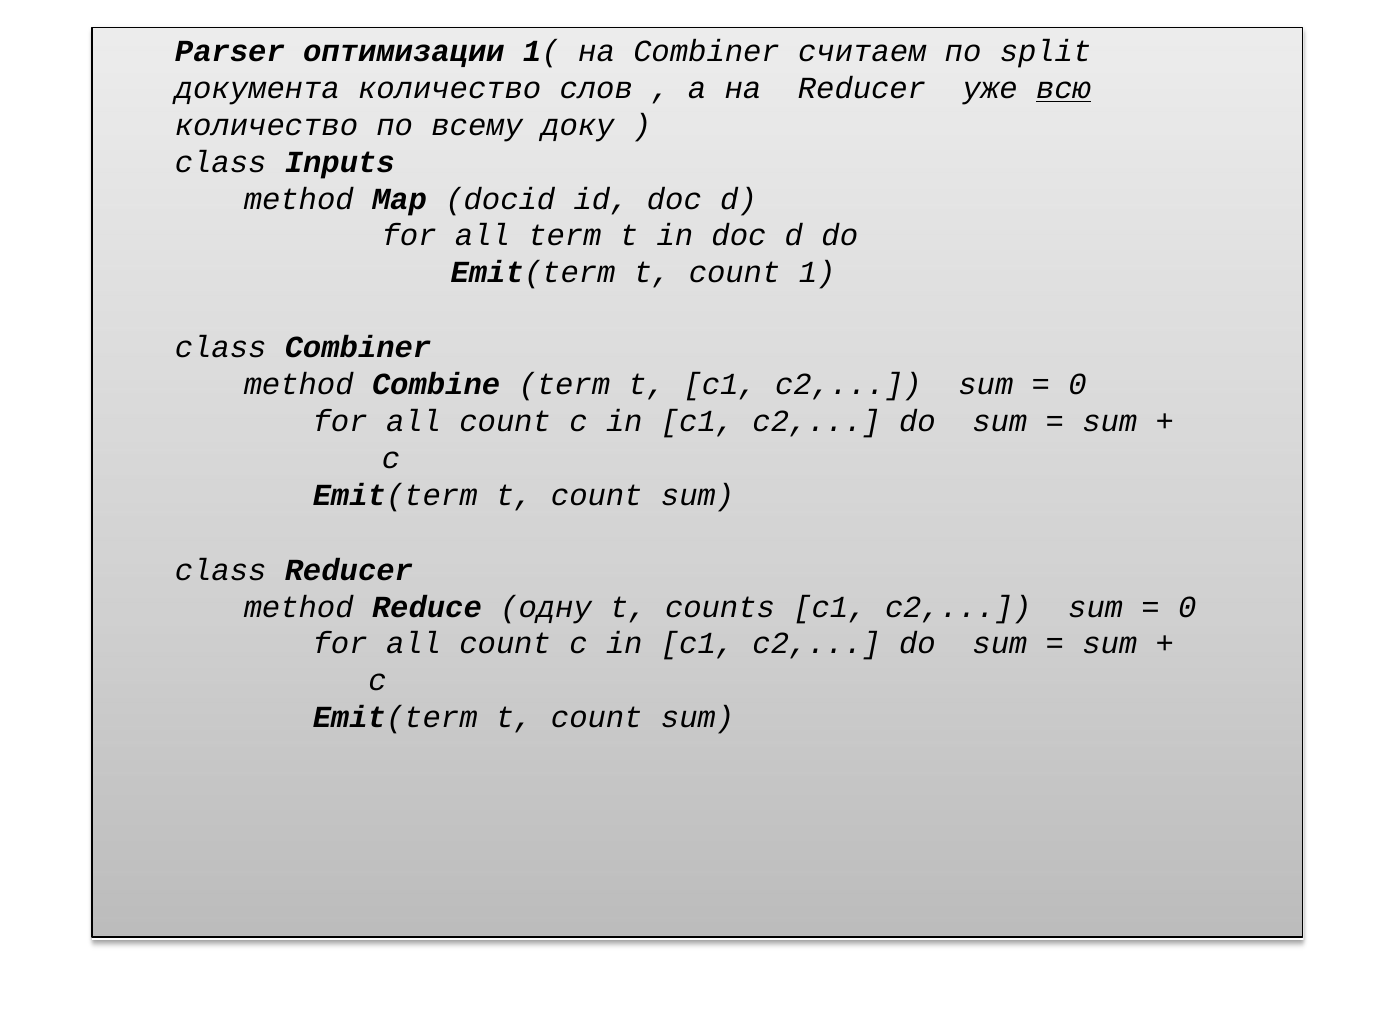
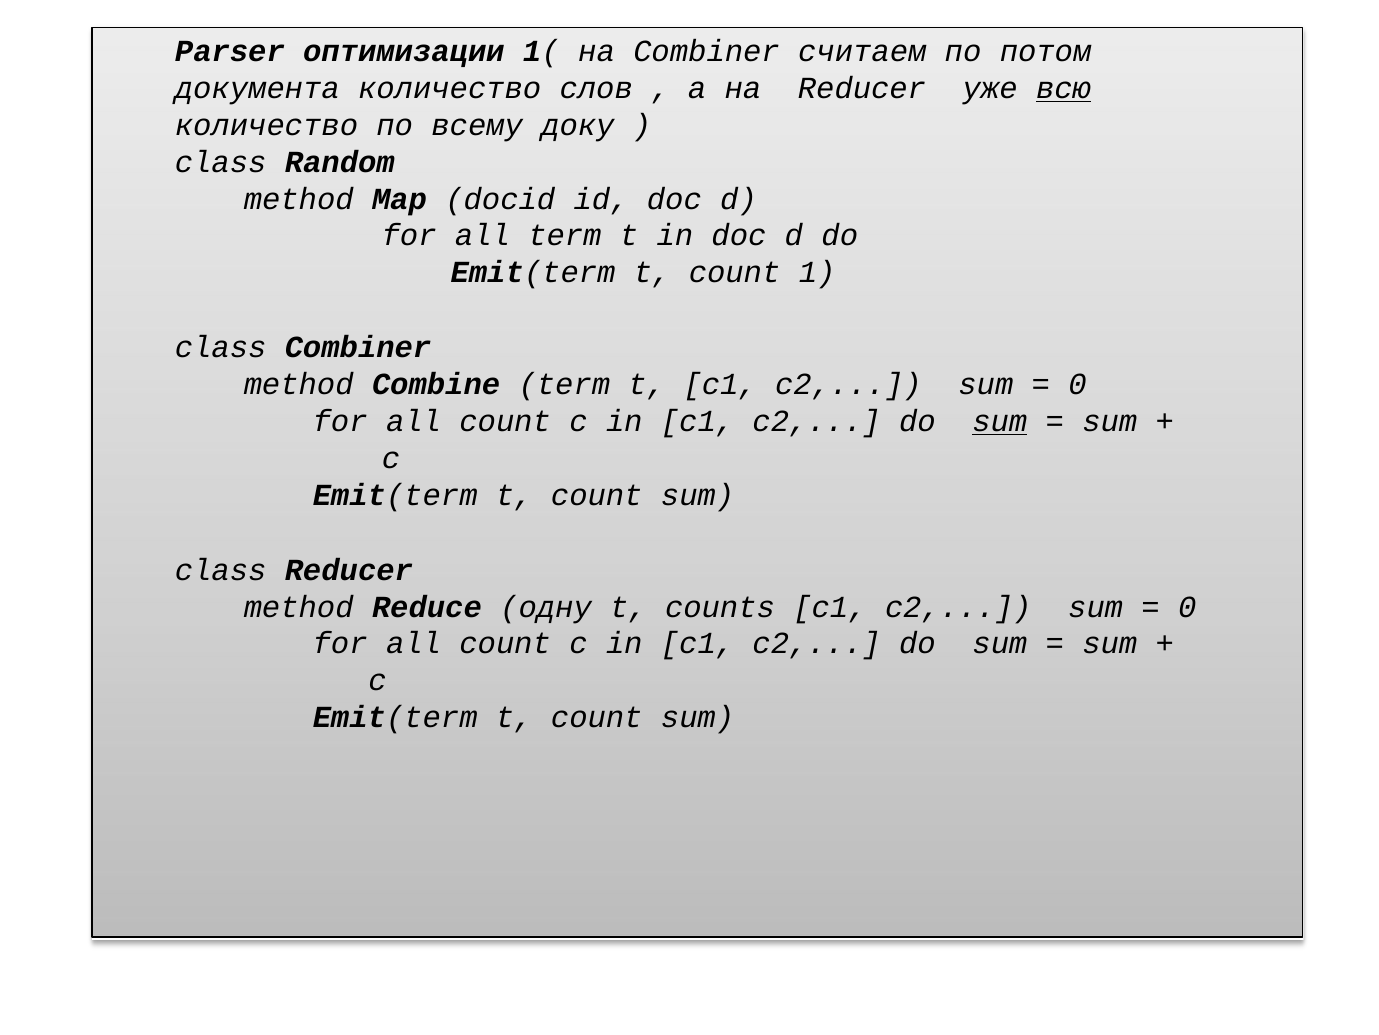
split: split -> потом (1046, 52)
Inputs: Inputs -> Random (340, 162)
sum underline: none -> present (1000, 421)
